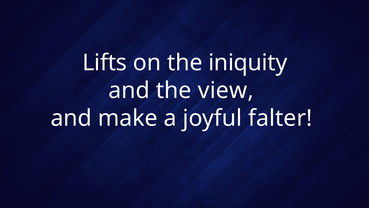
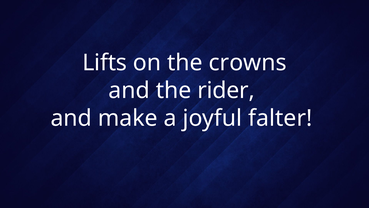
iniquity: iniquity -> crowns (248, 63)
view: view -> rider (226, 90)
